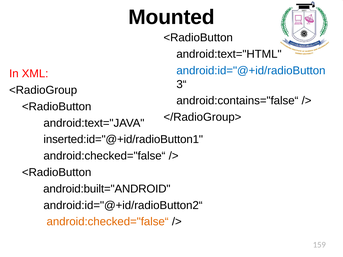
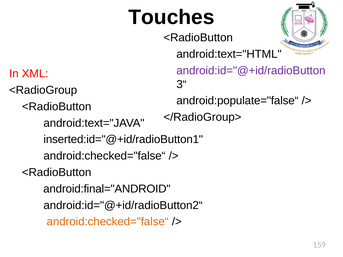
Mounted: Mounted -> Touches (171, 17)
android:id="@+id/radioButton colour: blue -> purple (251, 71)
android:contains="false“: android:contains="false“ -> android:populate="false“ (237, 101)
android:built="ANDROID: android:built="ANDROID -> android:final="ANDROID (107, 189)
